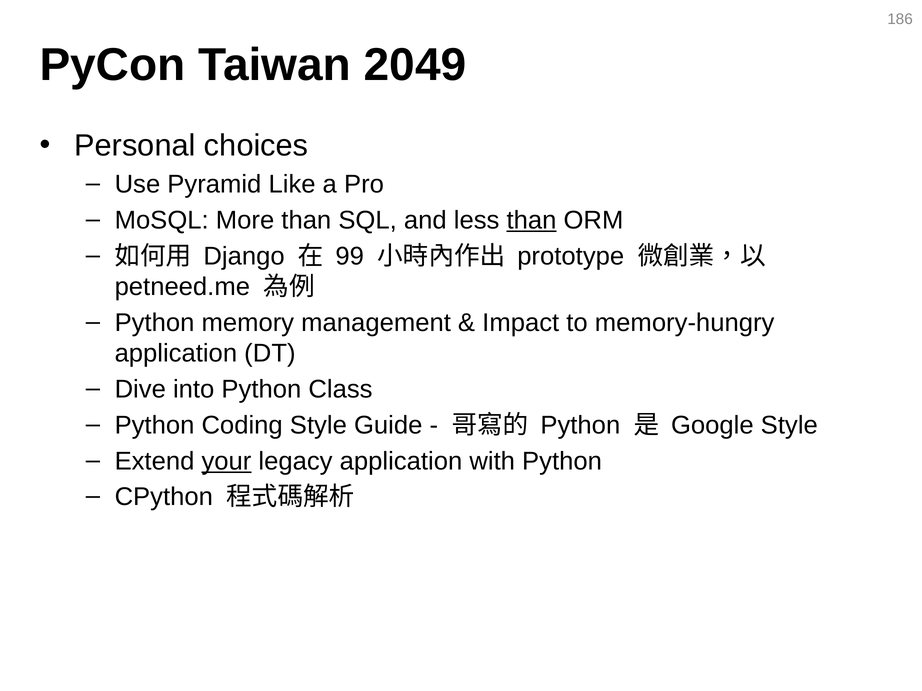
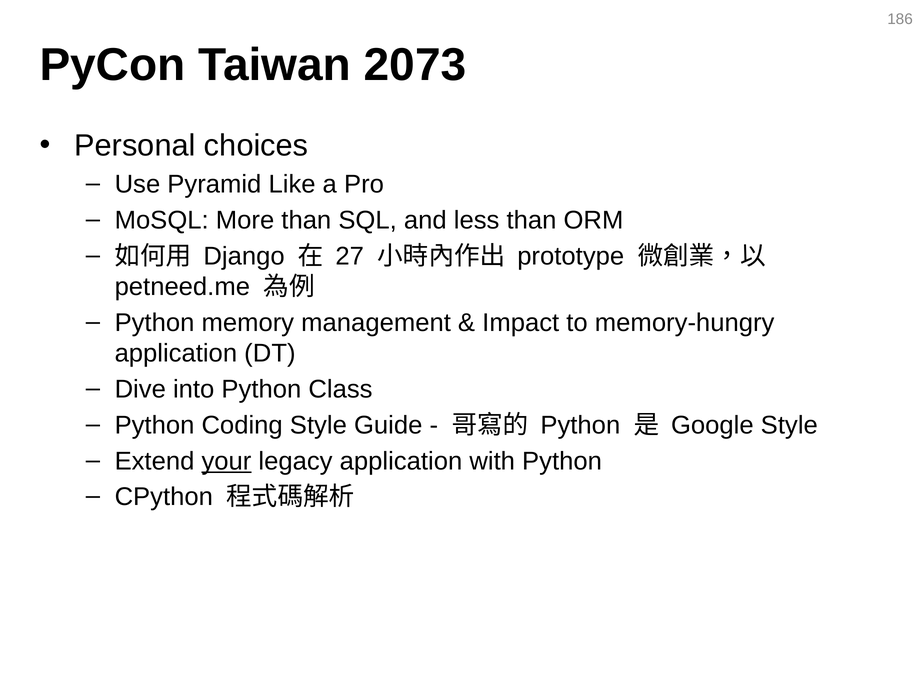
2049: 2049 -> 2073 (415, 65)
than underline: present -> none (531, 220)
99: 99 -> 27 (350, 256)
